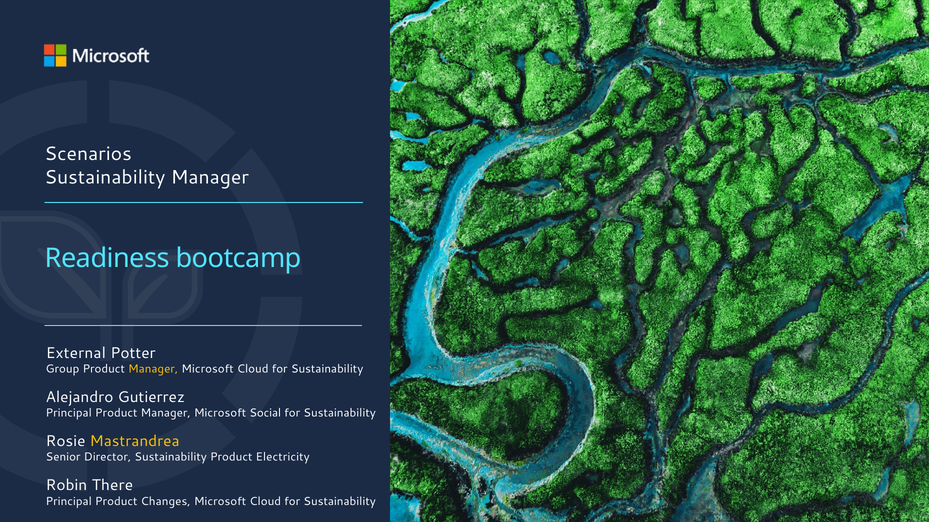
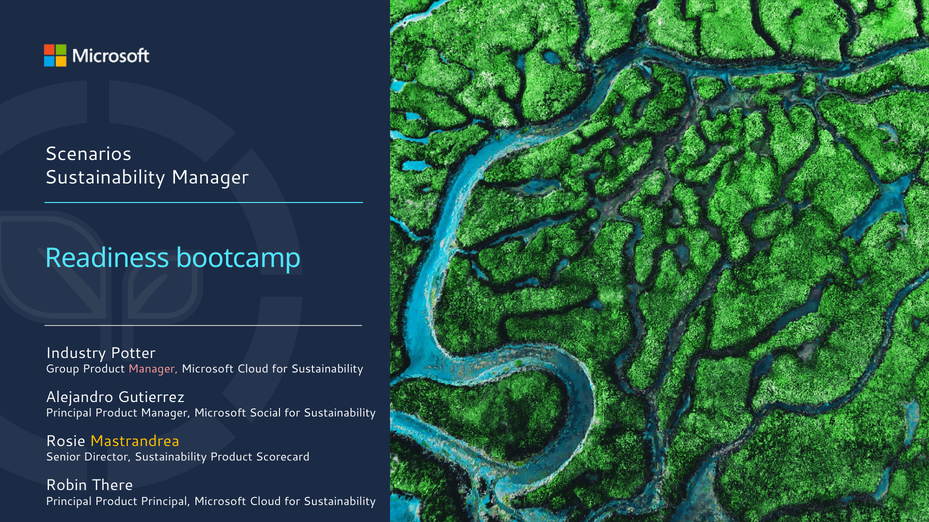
External: External -> Industry (76, 353)
Manager colour: yellow -> pink (153, 369)
Electricity: Electricity -> Scorecard (283, 458)
Product Changes: Changes -> Principal (166, 502)
